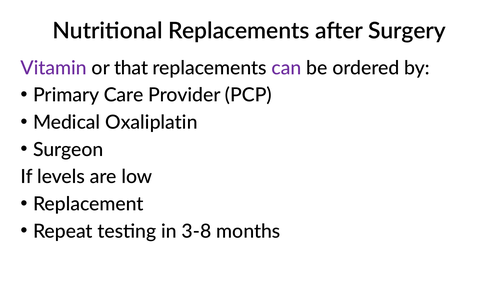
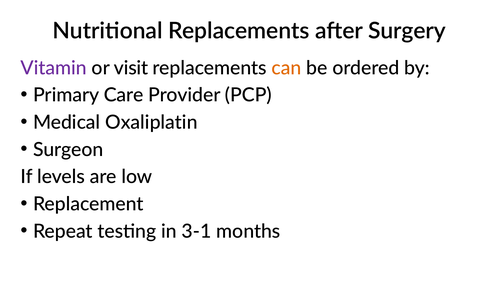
that: that -> visit (131, 68)
can colour: purple -> orange (287, 68)
3-8: 3-8 -> 3-1 (197, 232)
